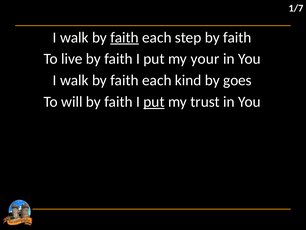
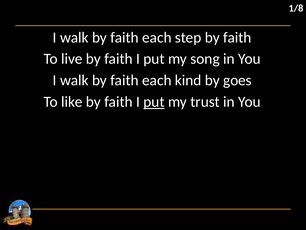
1/7: 1/7 -> 1/8 (296, 8)
faith underline: present -> none (125, 37)
your: your -> song (205, 59)
will: will -> like (72, 102)
